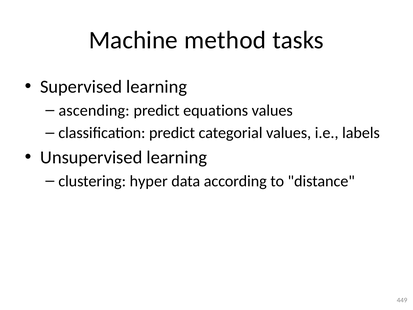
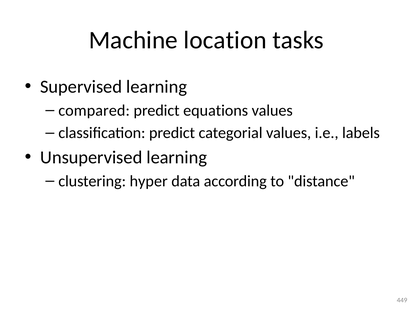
method: method -> location (225, 40)
ascending: ascending -> compared (94, 110)
